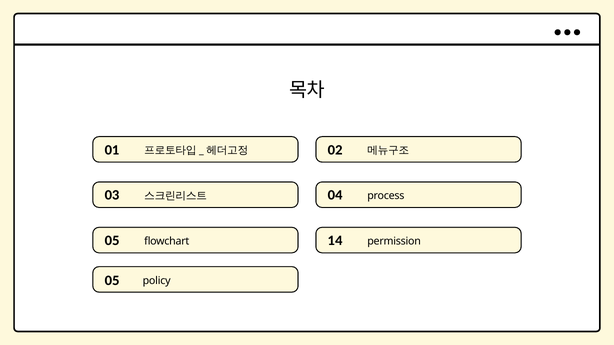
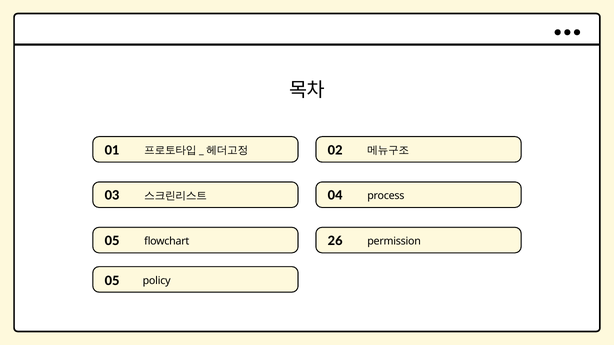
14: 14 -> 26 (335, 241)
